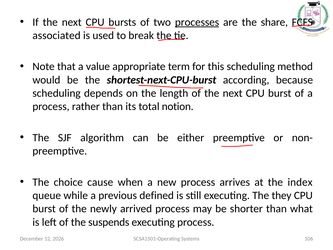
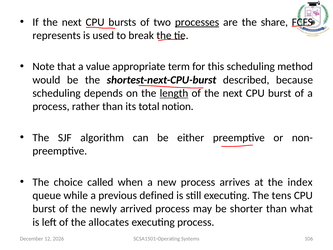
associated: associated -> represents (57, 35)
according: according -> described (246, 80)
length underline: none -> present (174, 93)
cause: cause -> called (100, 182)
they: they -> tens (281, 195)
suspends: suspends -> allocates (109, 222)
